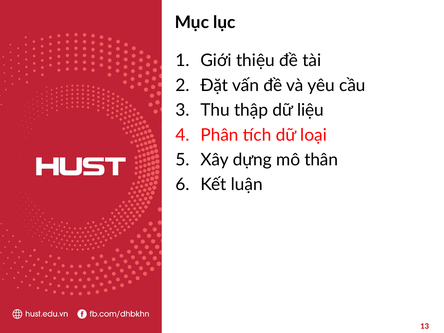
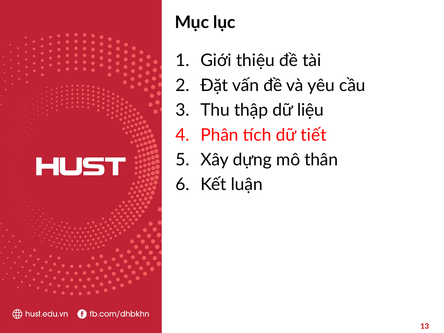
loại: loại -> tiết (314, 135)
